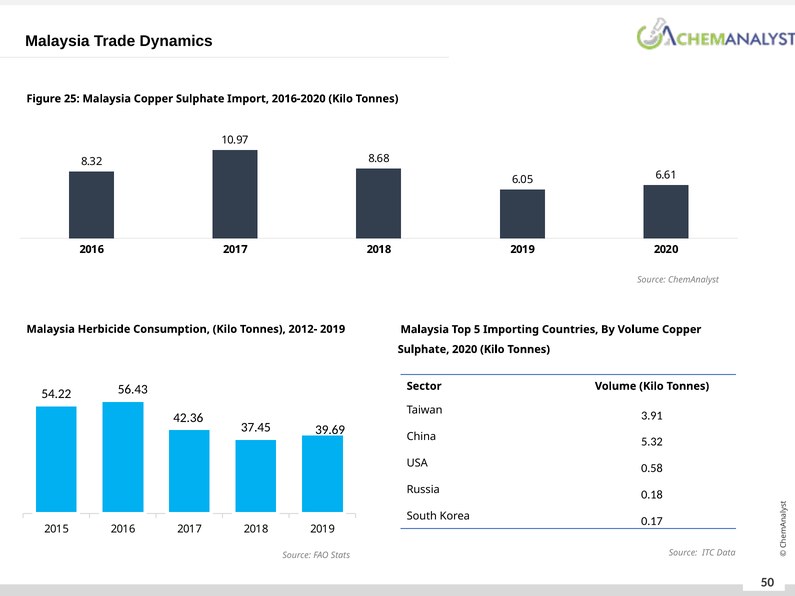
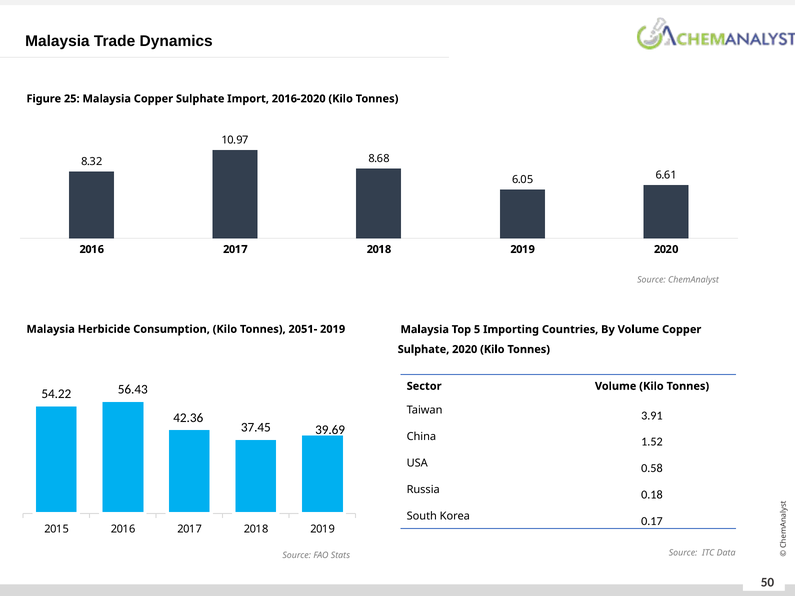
2012-: 2012- -> 2051- (303, 329)
5.32: 5.32 -> 1.52 (652, 442)
